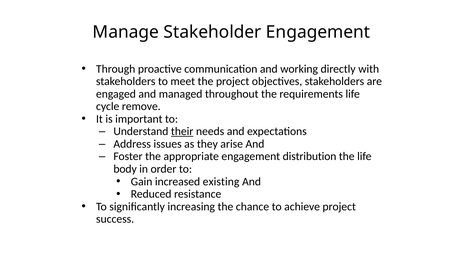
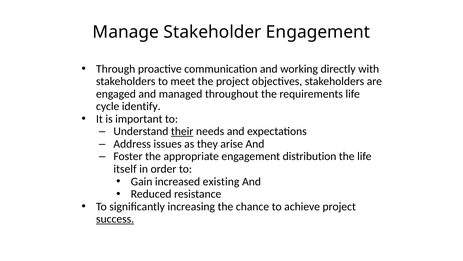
remove: remove -> identify (141, 106)
body: body -> itself (125, 169)
success underline: none -> present (115, 219)
